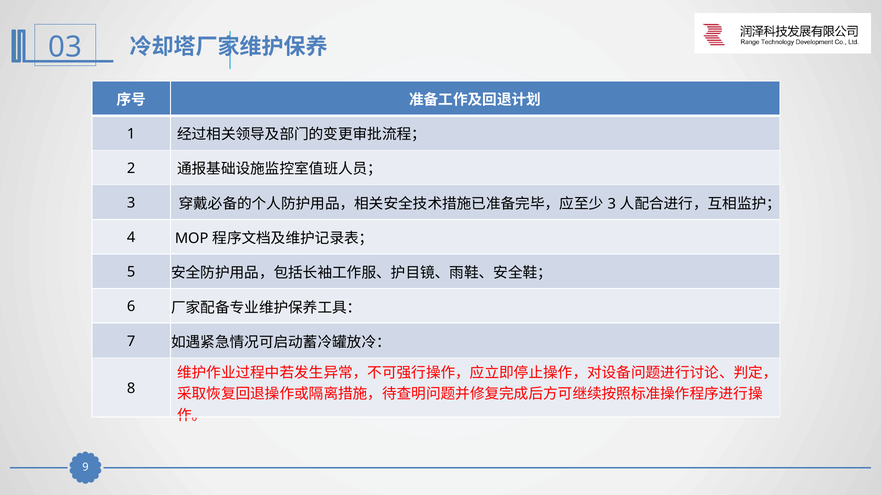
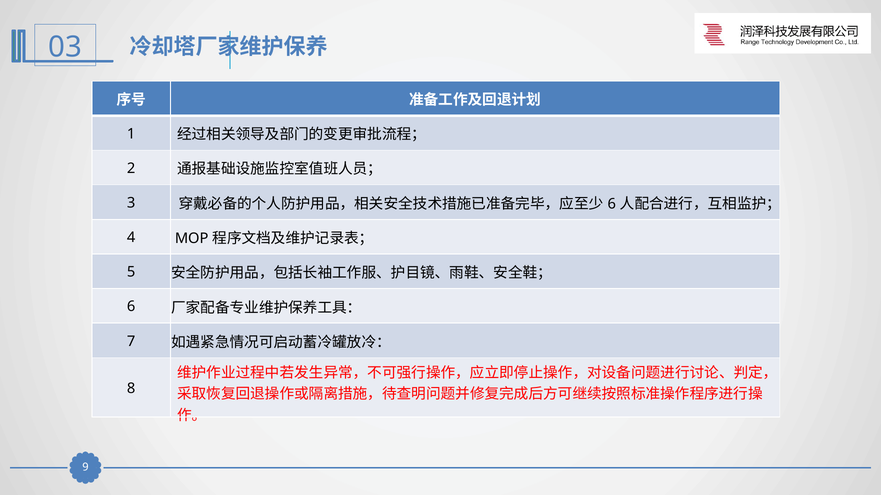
3: 3 -> 6 (612, 204)
